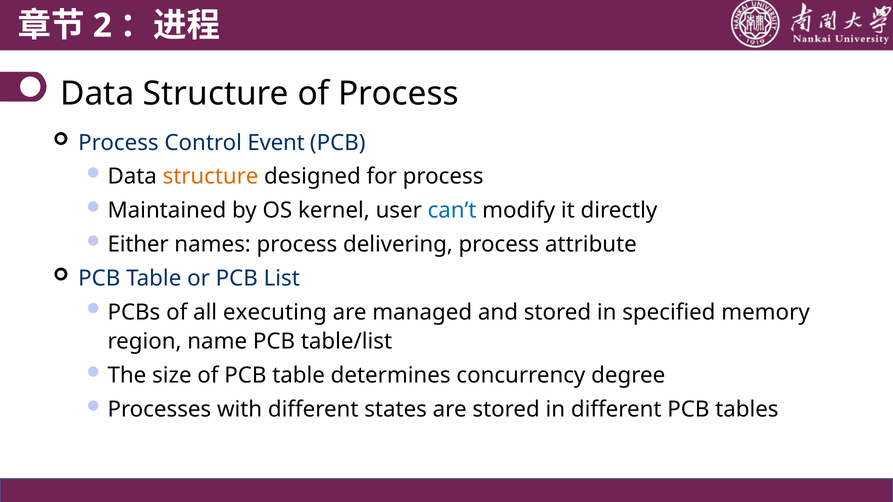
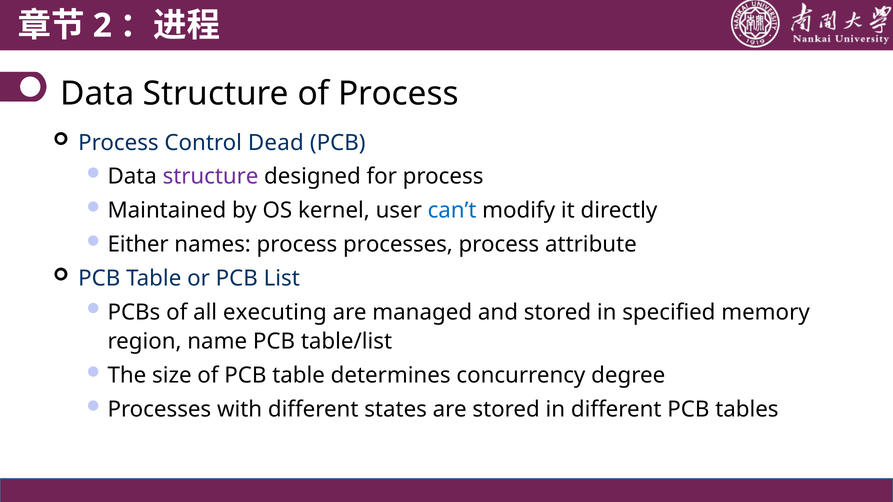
Event: Event -> Dead (276, 143)
structure colour: orange -> purple (211, 177)
process delivering: delivering -> processes (398, 245)
